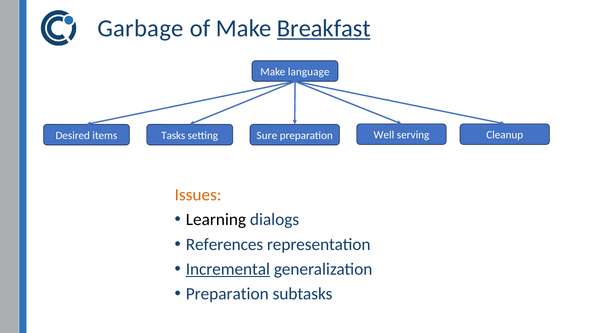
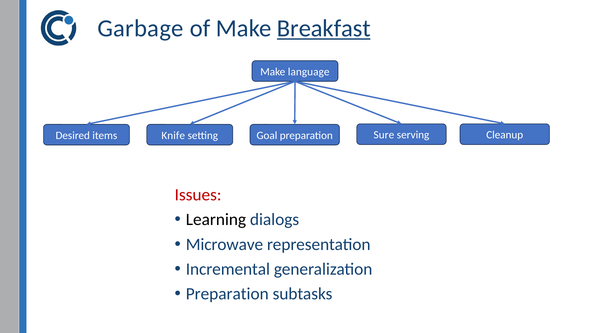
Tasks: Tasks -> Knife (173, 136)
Sure: Sure -> Goal (267, 136)
Well: Well -> Sure (384, 135)
Issues colour: orange -> red (198, 195)
References: References -> Microwave (224, 245)
Incremental underline: present -> none (228, 270)
